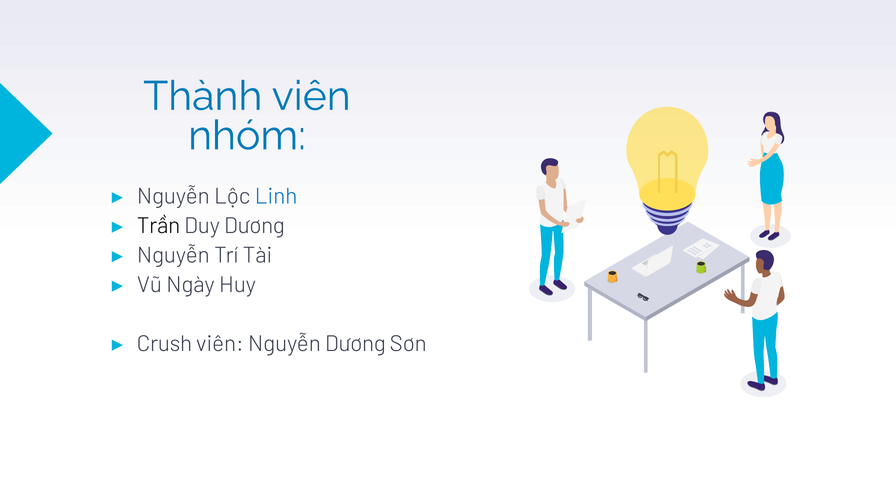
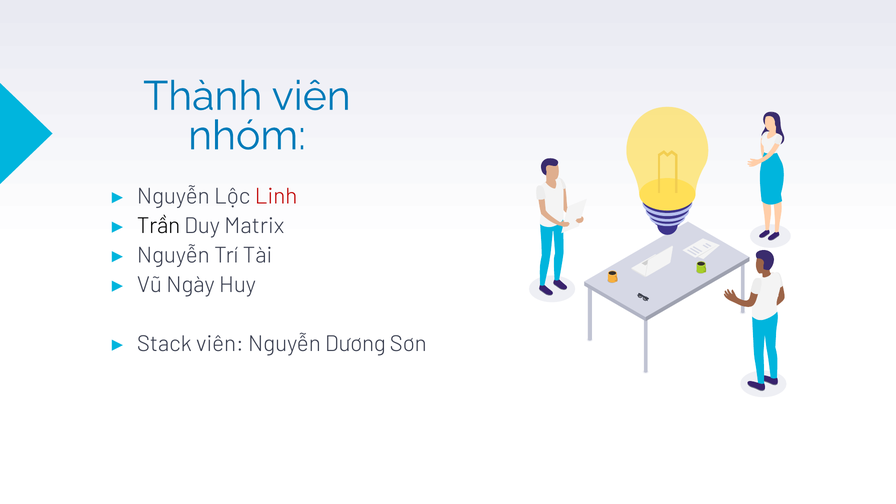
Linh colour: blue -> red (276, 196)
Duy Dương: Dương -> Matrix (254, 226)
Crush: Crush -> Stack (164, 344)
